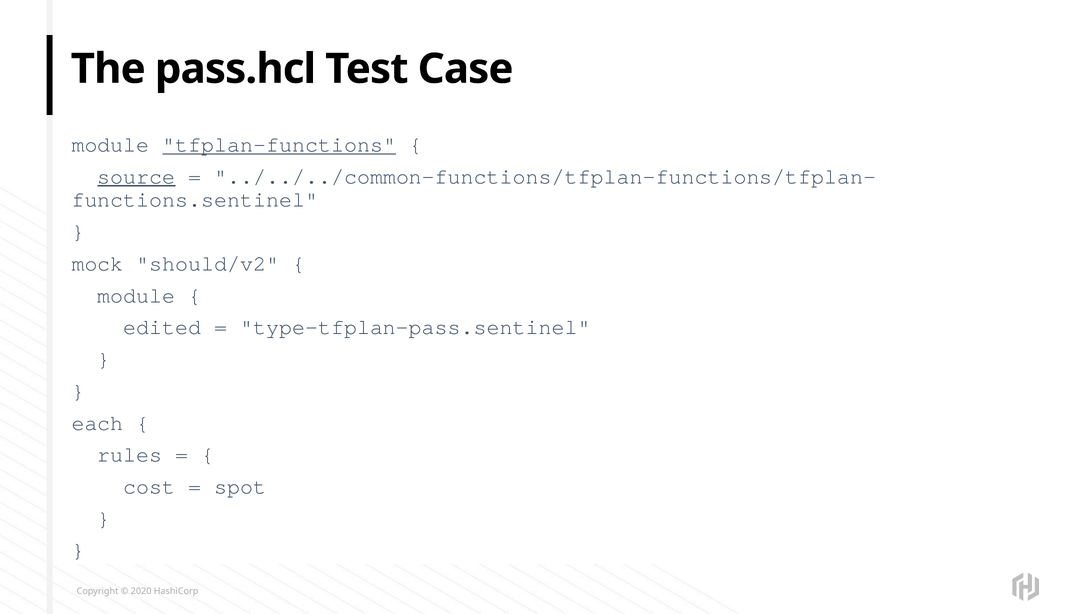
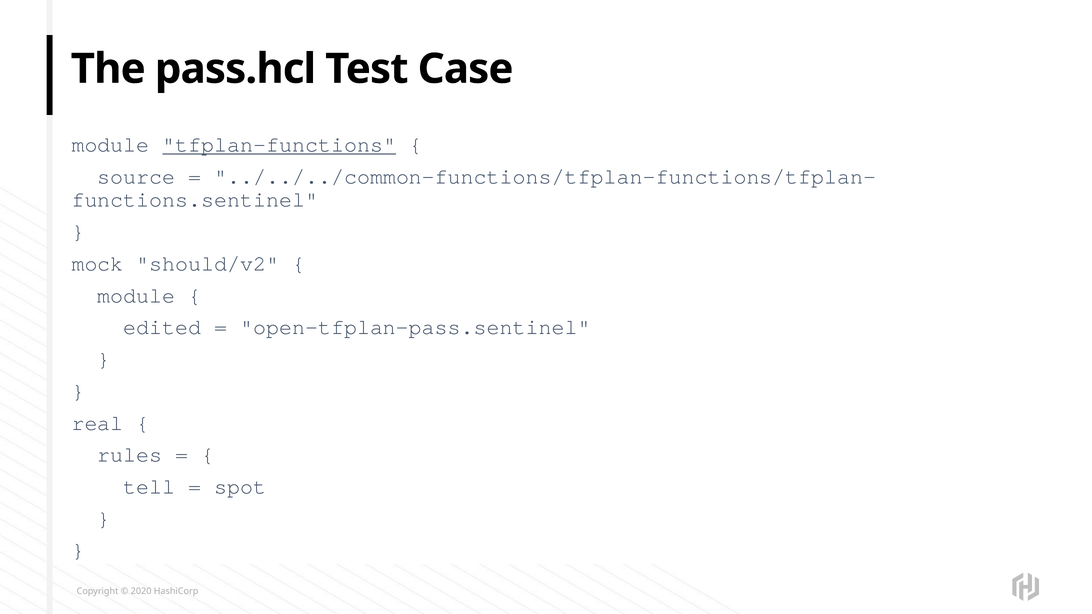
source underline: present -> none (136, 177)
type-tfplan-pass.sentinel: type-tfplan-pass.sentinel -> open-tfplan-pass.sentinel (415, 327)
each: each -> real (97, 423)
cost: cost -> tell (149, 487)
